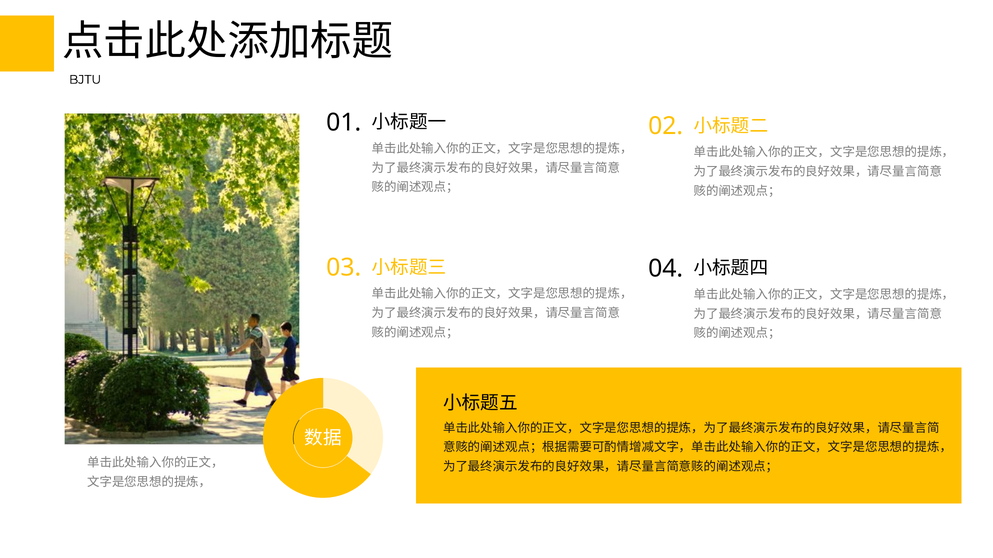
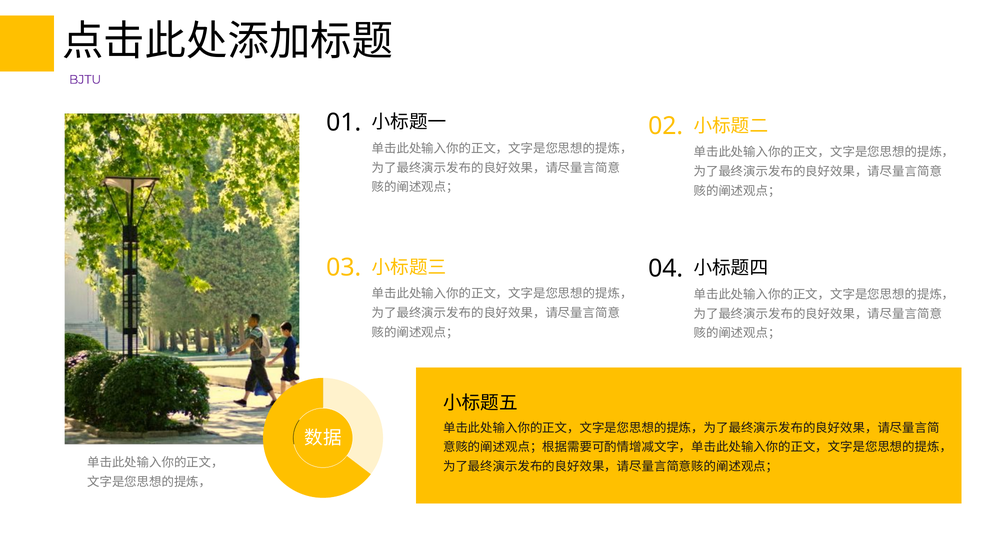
BJTU colour: black -> purple (85, 80)
